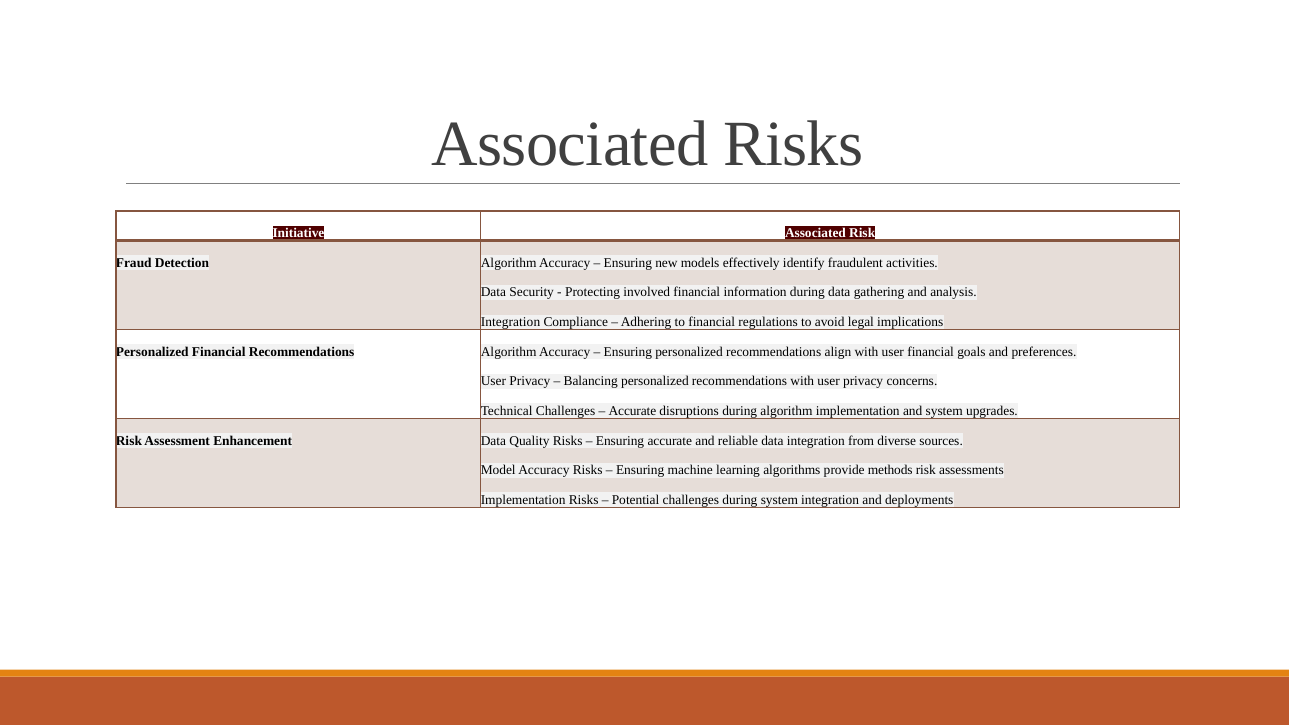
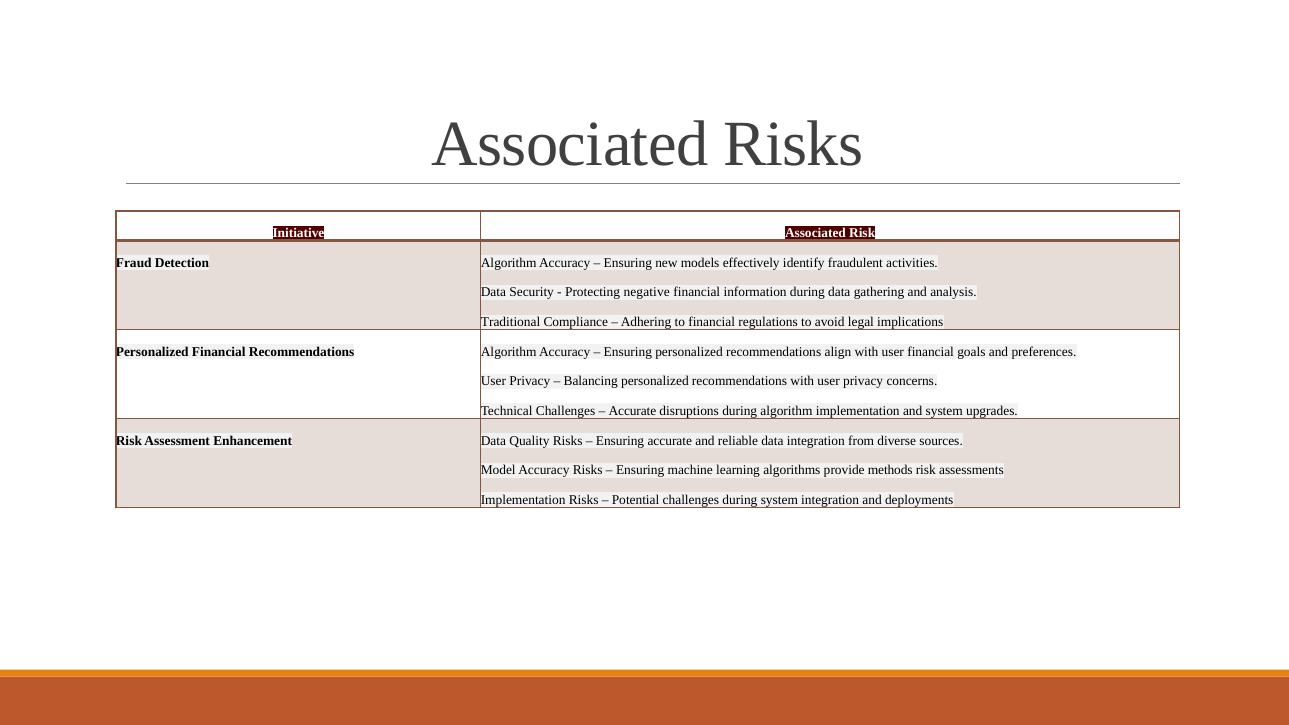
involved: involved -> negative (647, 293)
Integration: Integration -> Traditional (511, 322)
